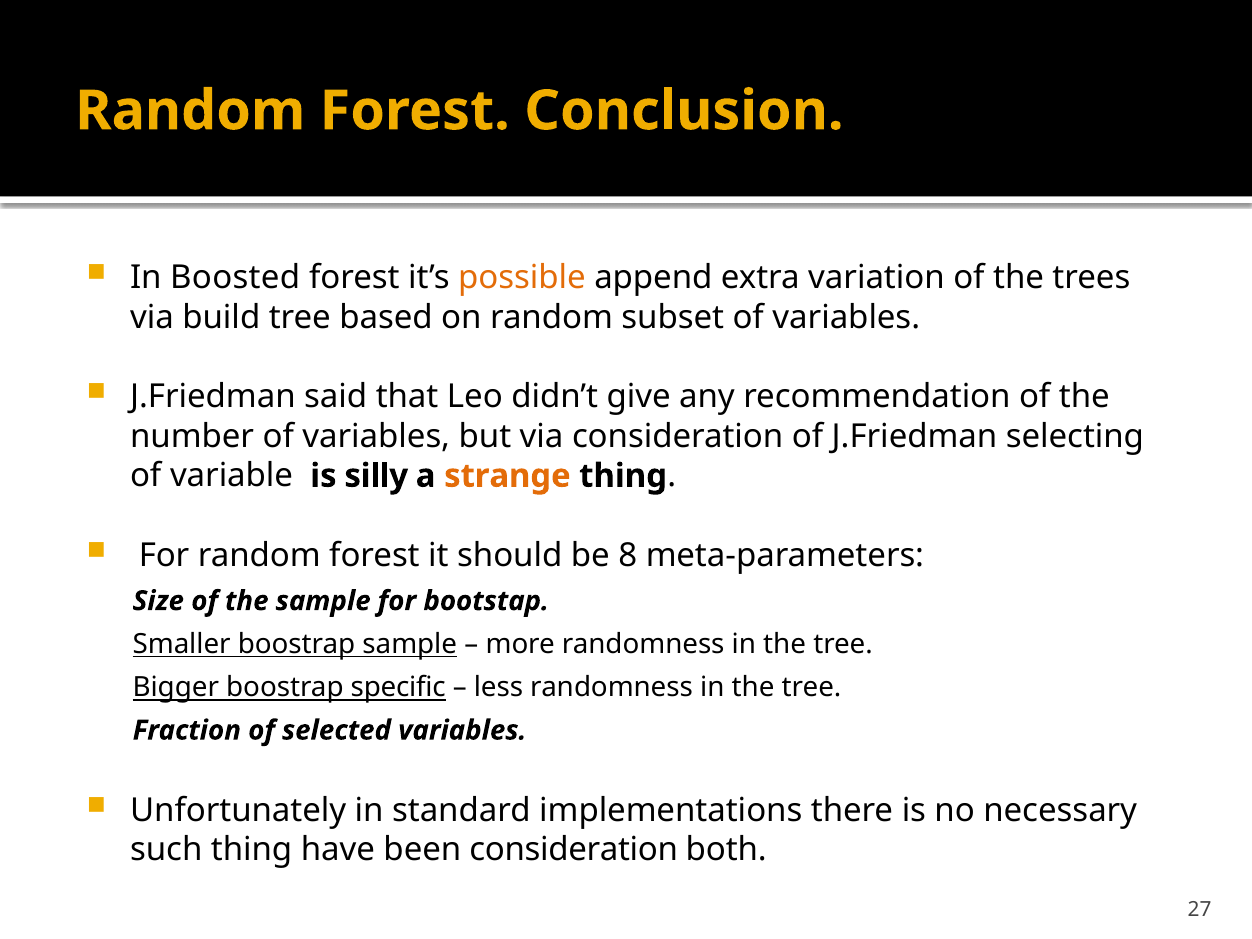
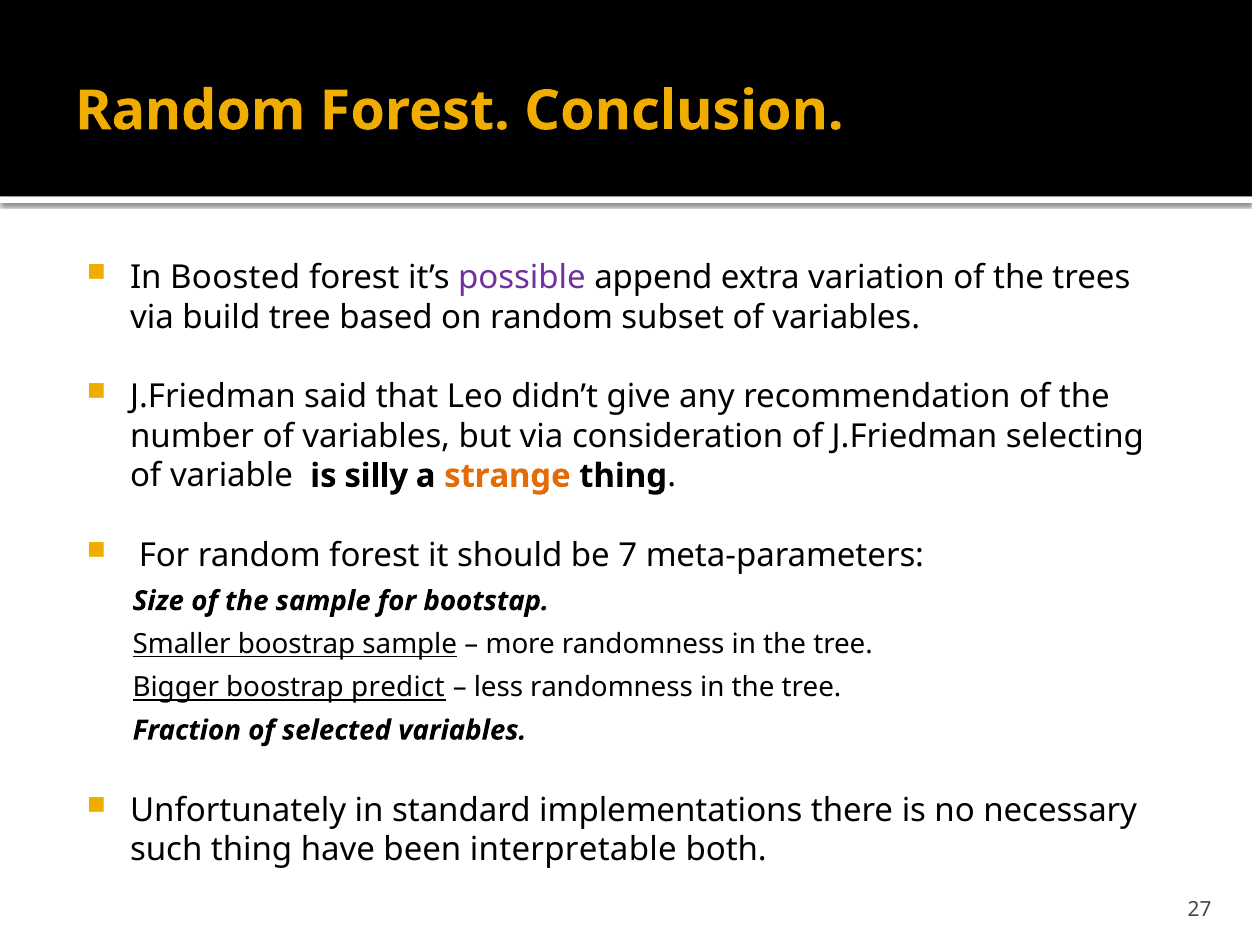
possible colour: orange -> purple (522, 278)
8: 8 -> 7 (628, 555)
specific: specific -> predict (398, 687)
been consideration: consideration -> interpretable (573, 850)
